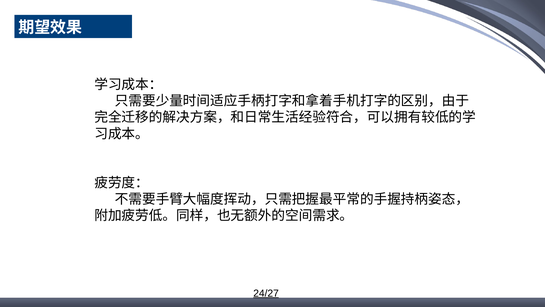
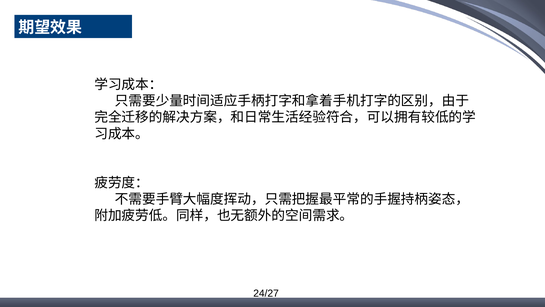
24/27 underline: present -> none (266, 293)
